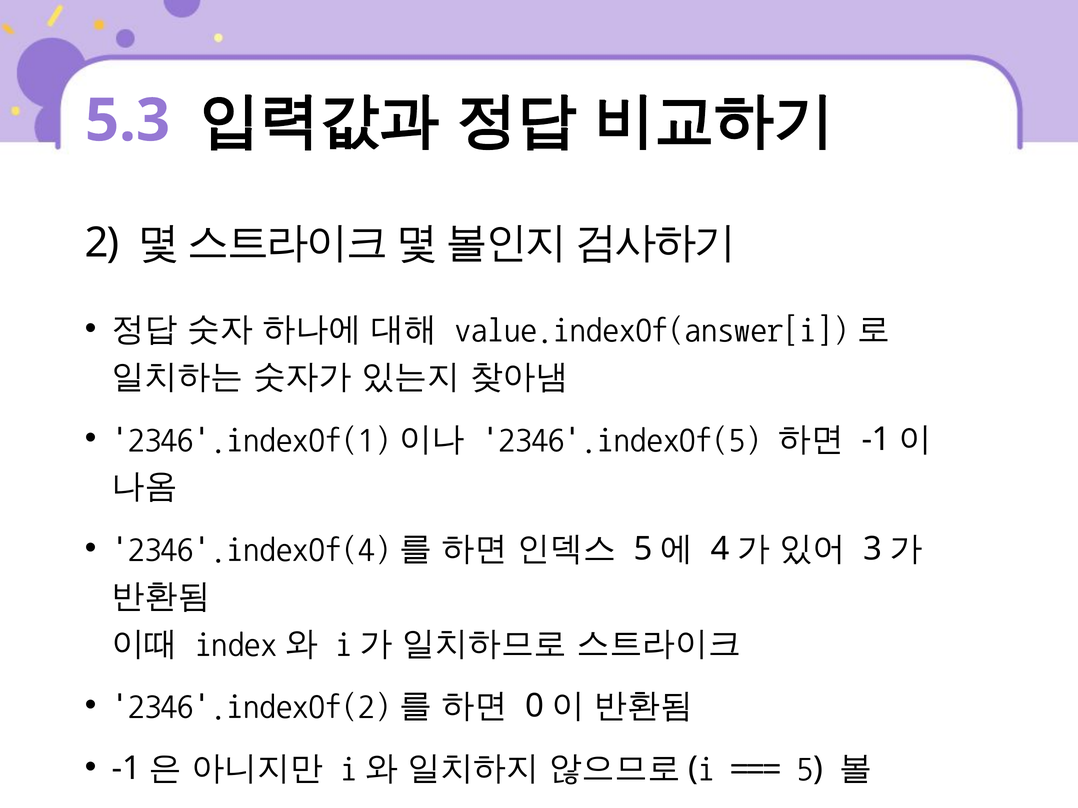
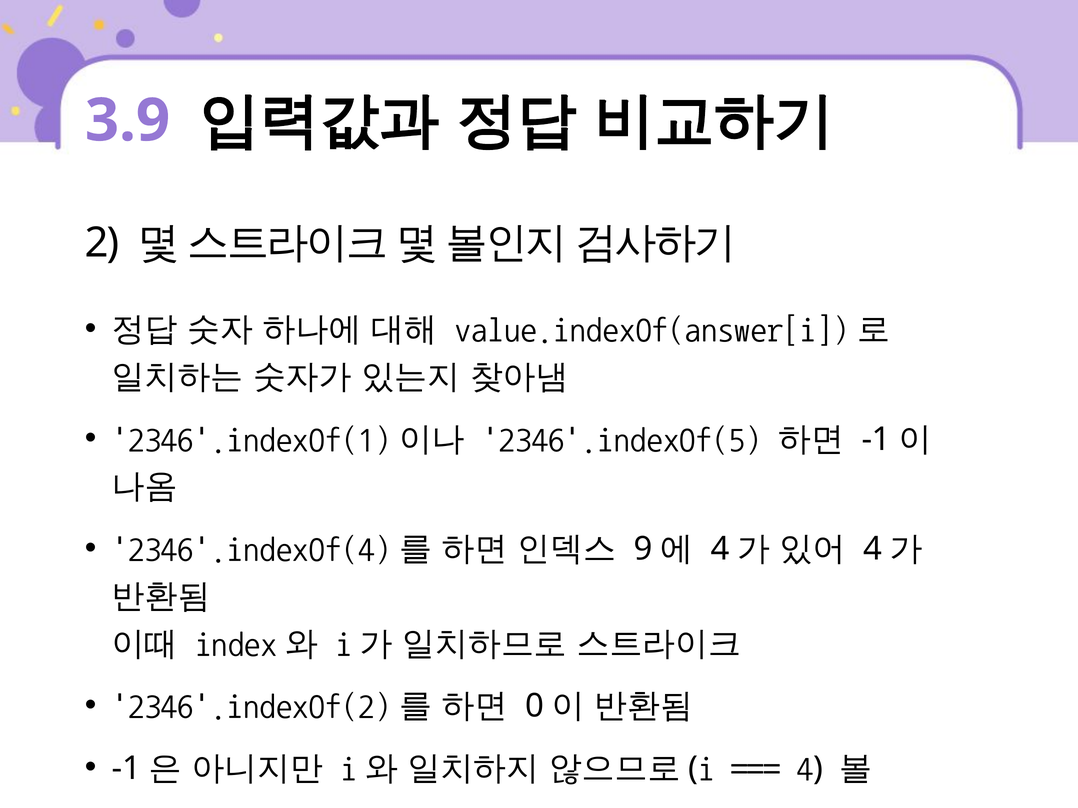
5.3: 5.3 -> 3.9 (128, 121)
5: 5 -> 9 (643, 549)
3: 3 -> 4 (873, 549)
5: 5 -> 4 (805, 769)
